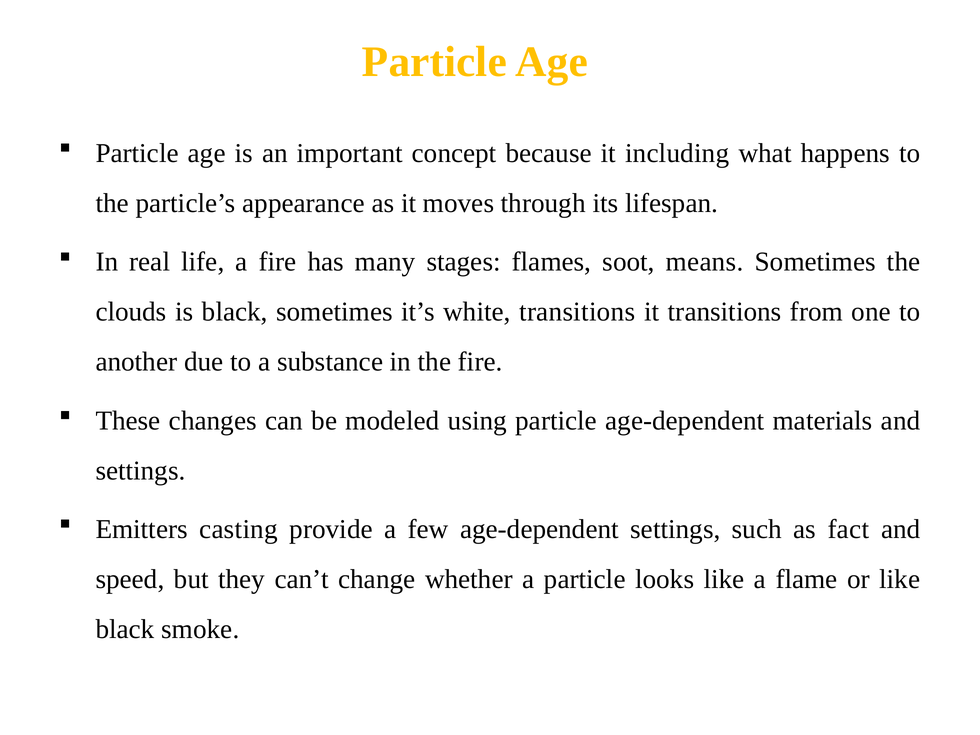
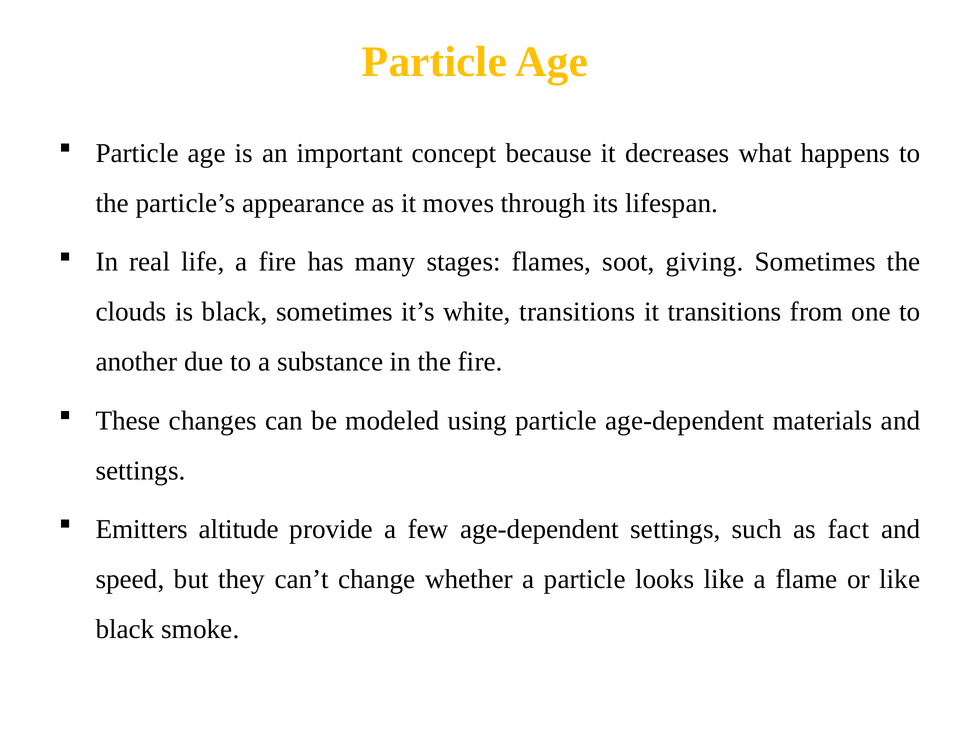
including: including -> decreases (677, 153)
means: means -> giving (705, 262)
casting: casting -> altitude (239, 529)
